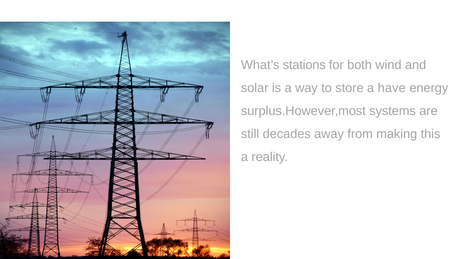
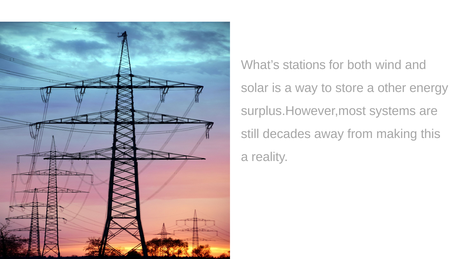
have: have -> other (392, 88)
